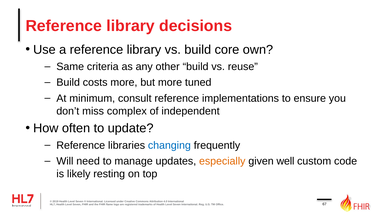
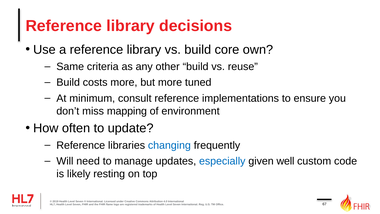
complex: complex -> mapping (127, 111)
independent: independent -> environment (191, 111)
especially colour: orange -> blue (222, 161)
